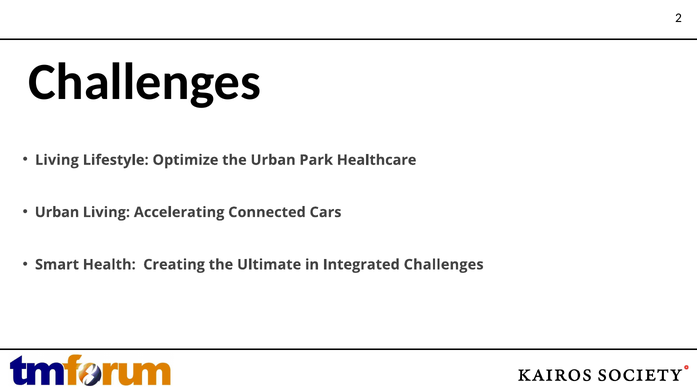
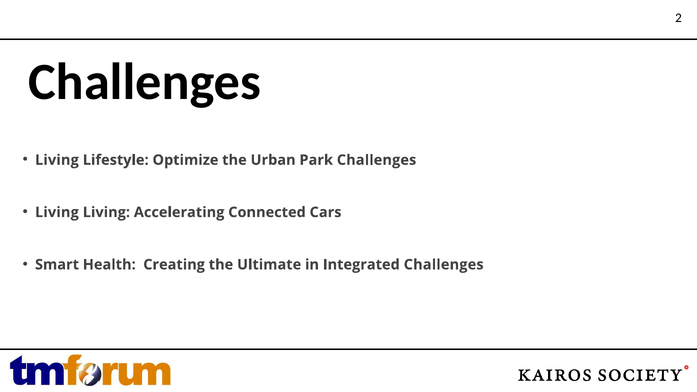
Park Healthcare: Healthcare -> Challenges (377, 160)
Urban: Urban -> Living (57, 212)
